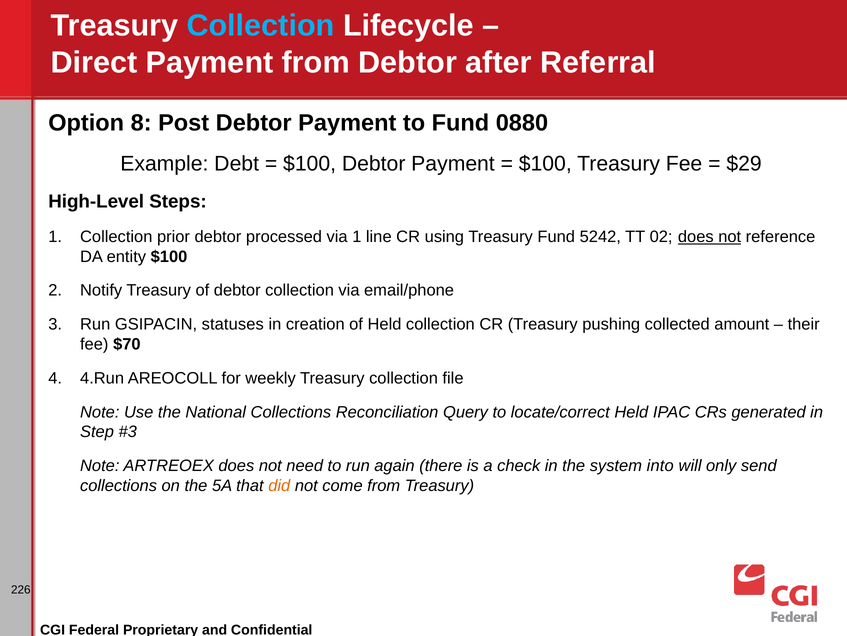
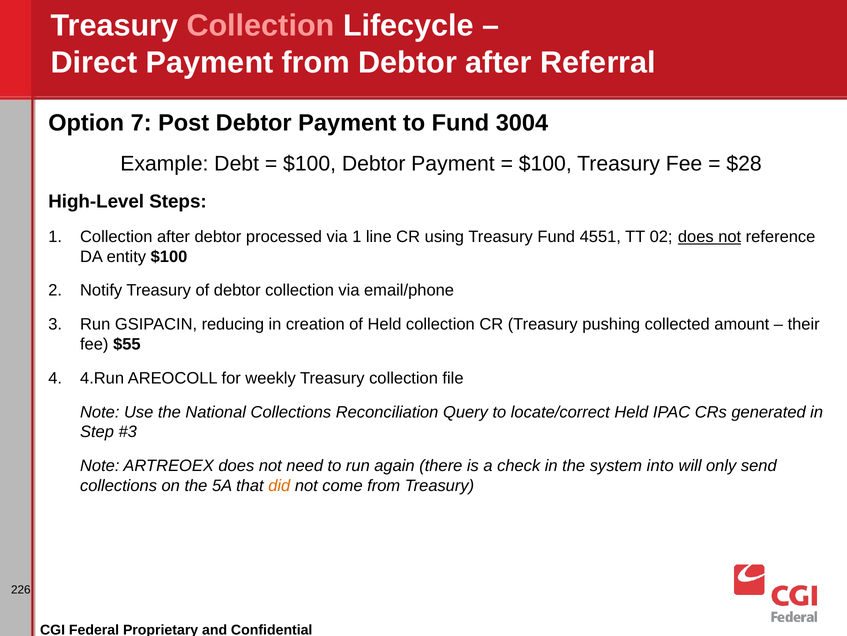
Collection colour: light blue -> pink (261, 26)
8: 8 -> 7 (141, 123)
0880: 0880 -> 3004 (522, 123)
$29: $29 -> $28 (744, 163)
Collection prior: prior -> after (173, 236)
5242: 5242 -> 4551 (600, 236)
statuses: statuses -> reducing (233, 324)
$70: $70 -> $55 (127, 344)
